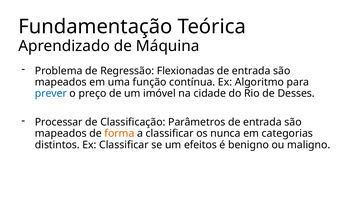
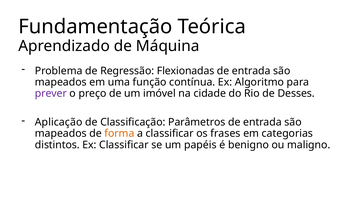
prever colour: blue -> purple (51, 93)
Processar: Processar -> Aplicação (59, 122)
nunca: nunca -> frases (225, 133)
efeitos: efeitos -> papéis (200, 144)
